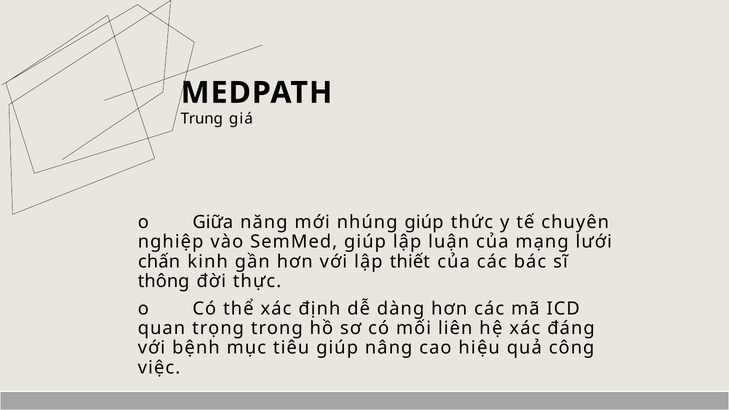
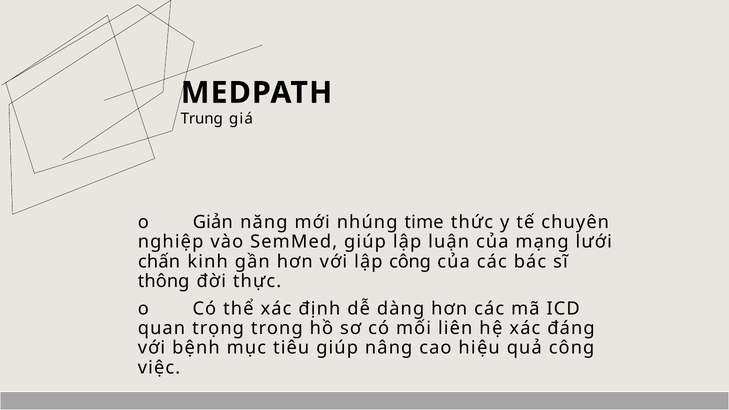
Giữa: Giữa -> Giản (213, 222)
nhúng giúp: giúp -> time (424, 222)
lập thiết: thiết -> công (410, 262)
